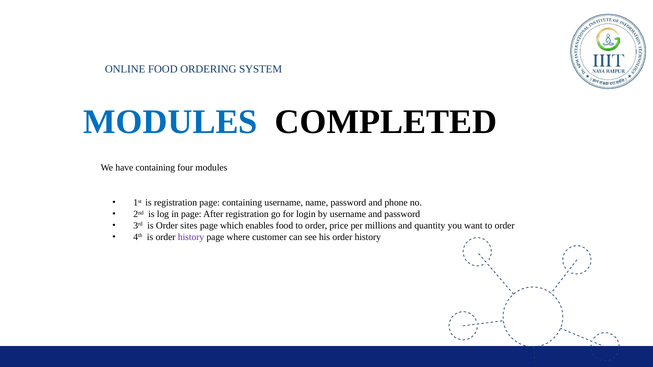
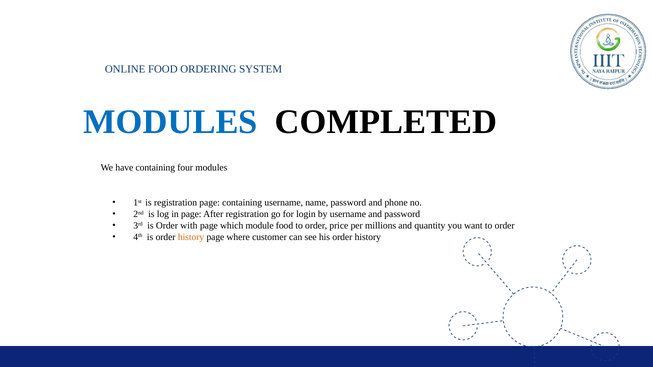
sites: sites -> with (189, 226)
enables: enables -> module (260, 226)
history colour: purple -> orange (191, 237)
